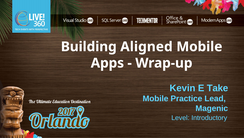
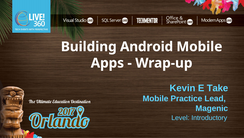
Aligned: Aligned -> Android (147, 46)
